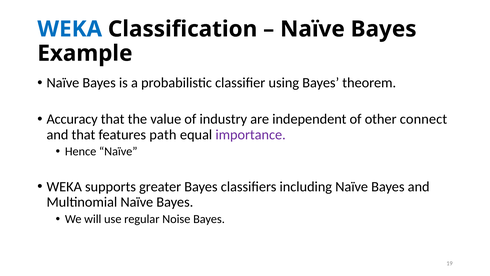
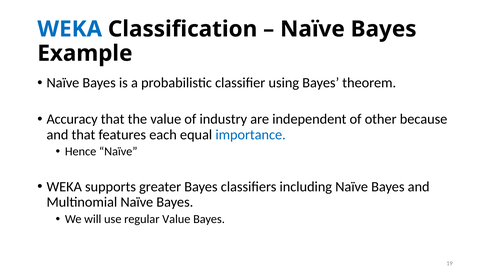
connect: connect -> because (424, 119)
path: path -> each (163, 135)
importance colour: purple -> blue (251, 135)
regular Noise: Noise -> Value (176, 219)
